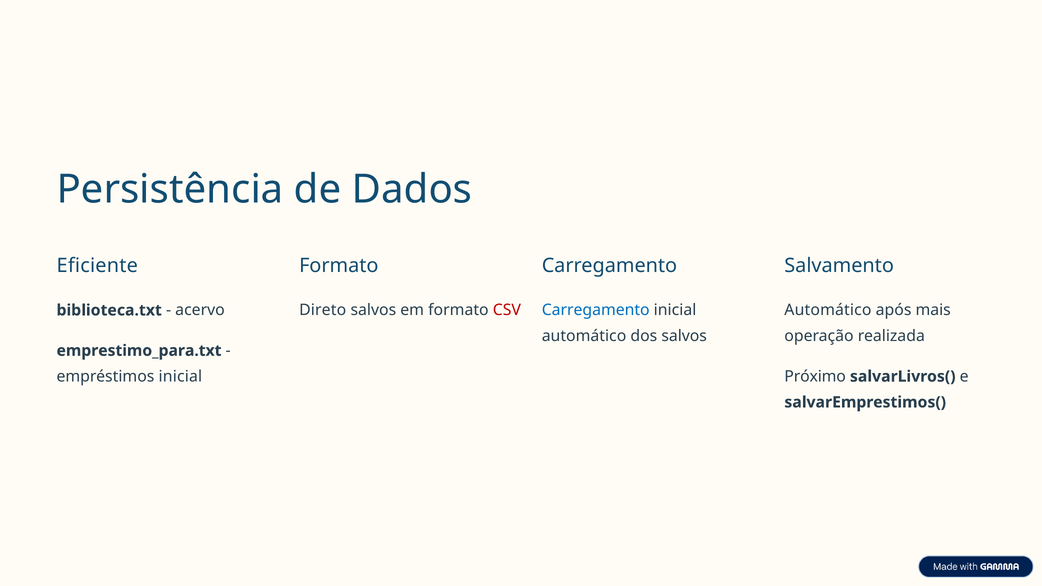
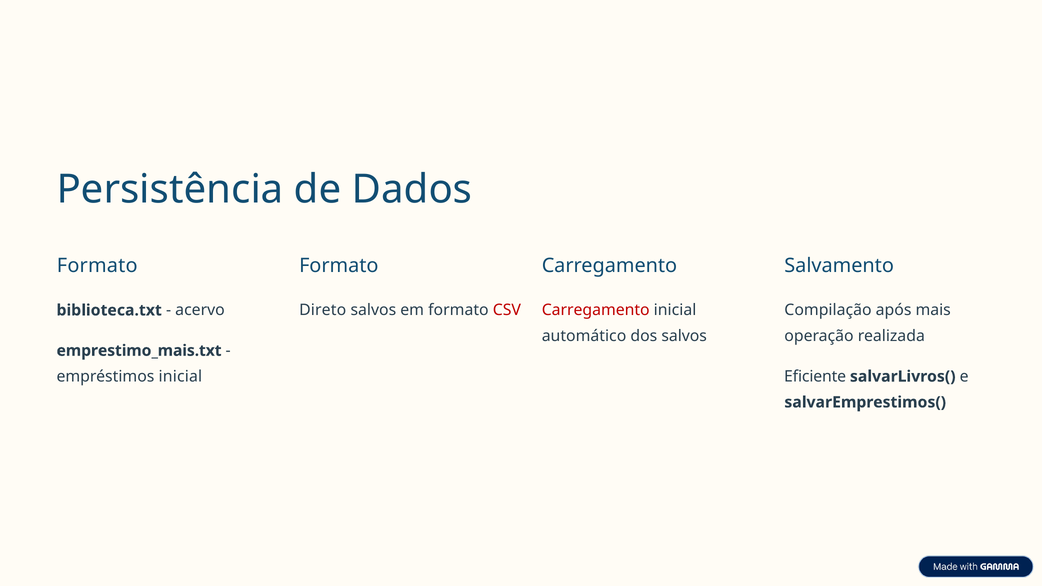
Eficiente: Eficiente -> Formato (97, 266)
Carregamento colour: blue -> red (596, 310)
Automático: Automático -> Compilação (828, 310)
emprestimo_para.txt: emprestimo_para.txt -> emprestimo_mais.txt (139, 351)
Próximo: Próximo -> Eficiente (815, 377)
